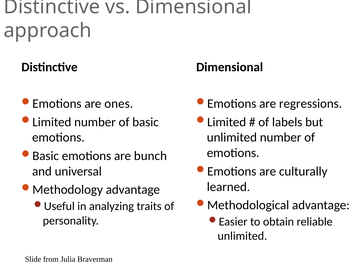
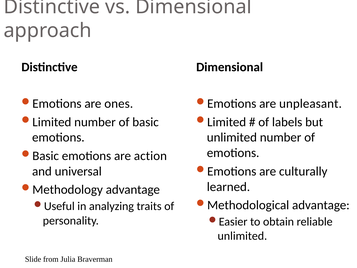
regressions: regressions -> unpleasant (310, 104)
bunch: bunch -> action (150, 156)
